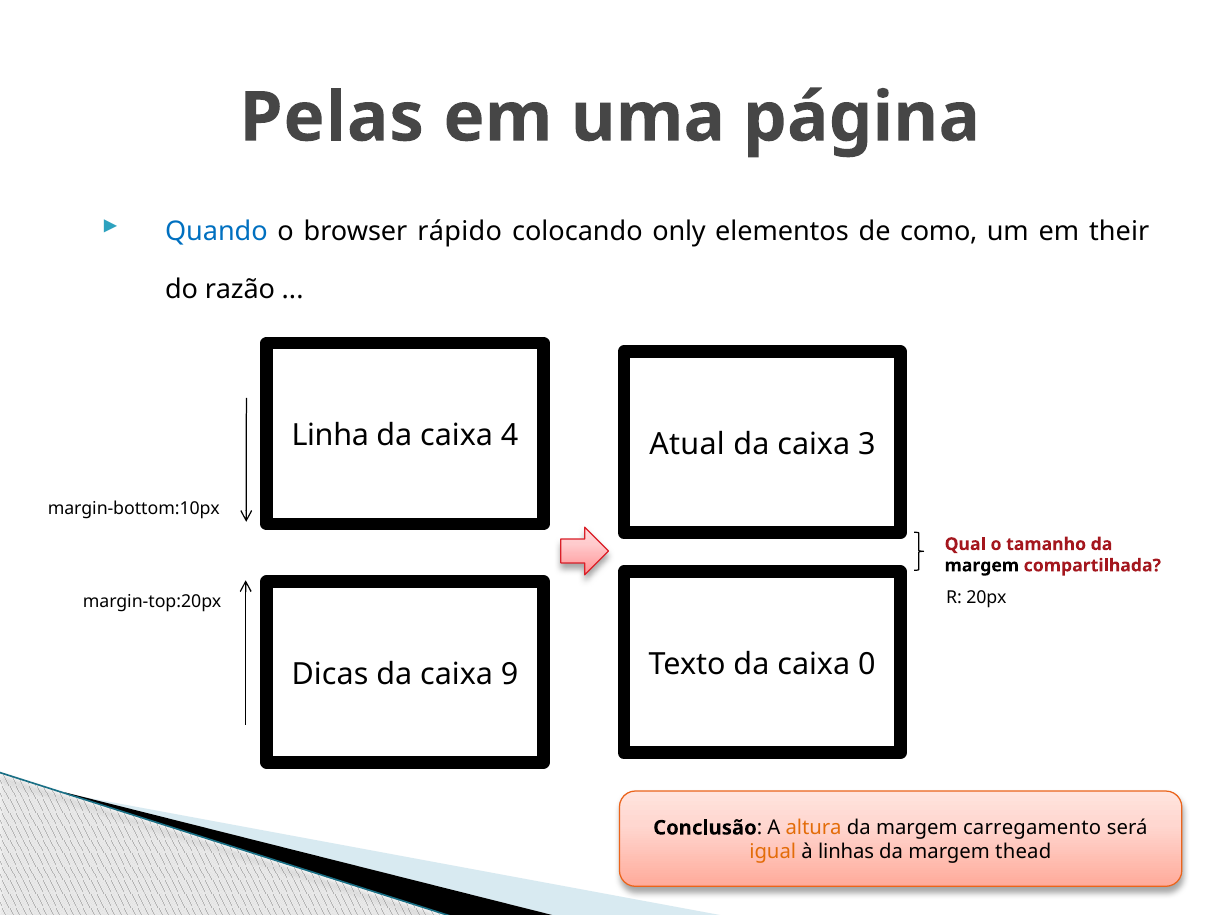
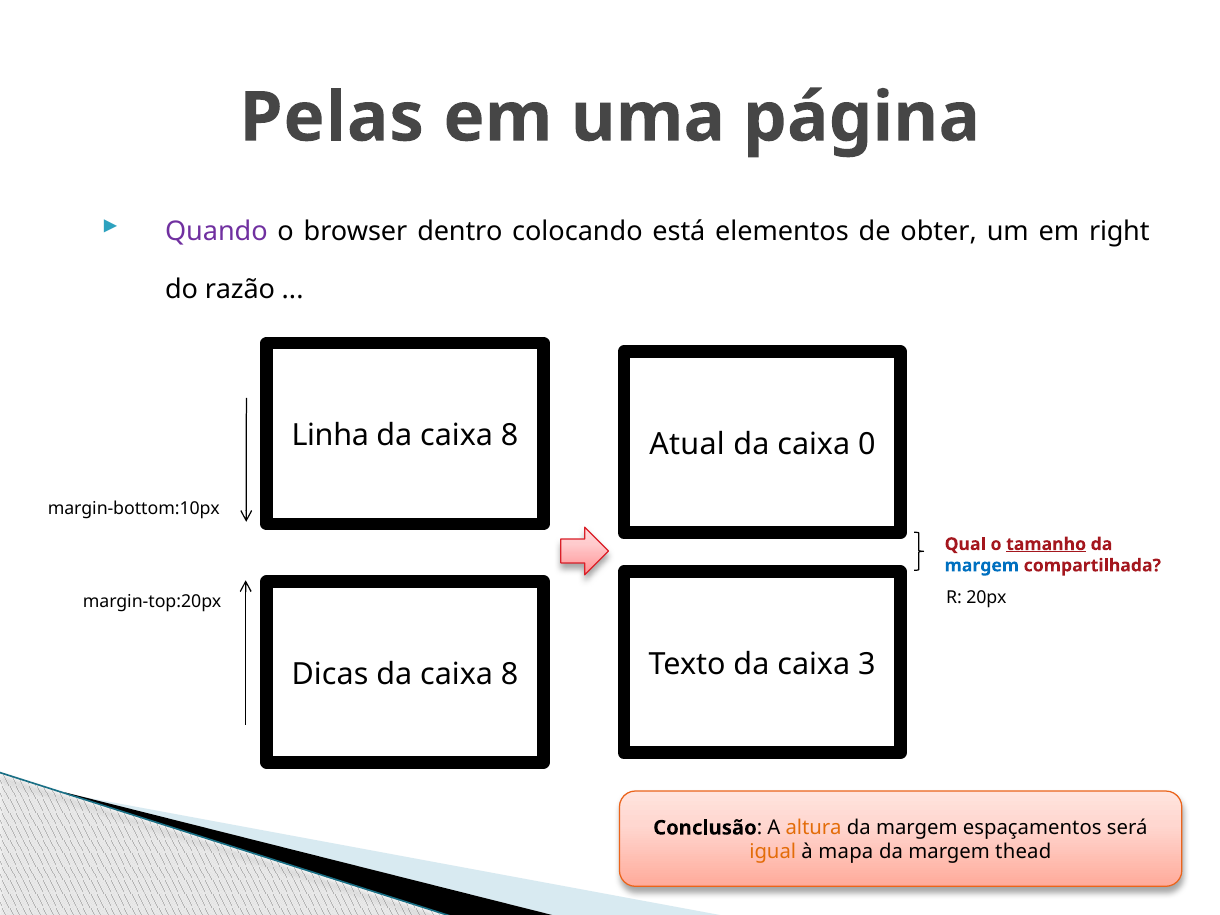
Quando colour: blue -> purple (216, 231)
rápido: rápido -> dentro (460, 231)
only: only -> está (679, 231)
como: como -> obter (939, 231)
their: their -> right (1119, 231)
4: 4 -> 8 (510, 436)
3: 3 -> 0 (867, 444)
tamanho underline: none -> present (1046, 544)
margem colour: black -> blue (982, 566)
0: 0 -> 3 (867, 664)
9: 9 -> 8 (510, 674)
carregamento: carregamento -> espaçamentos (1032, 828)
linhas: linhas -> mapa (846, 852)
